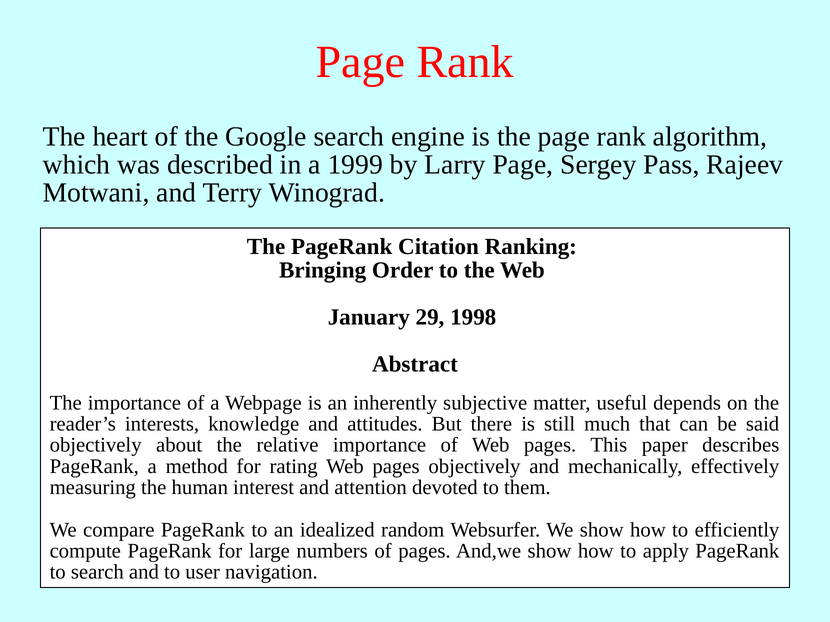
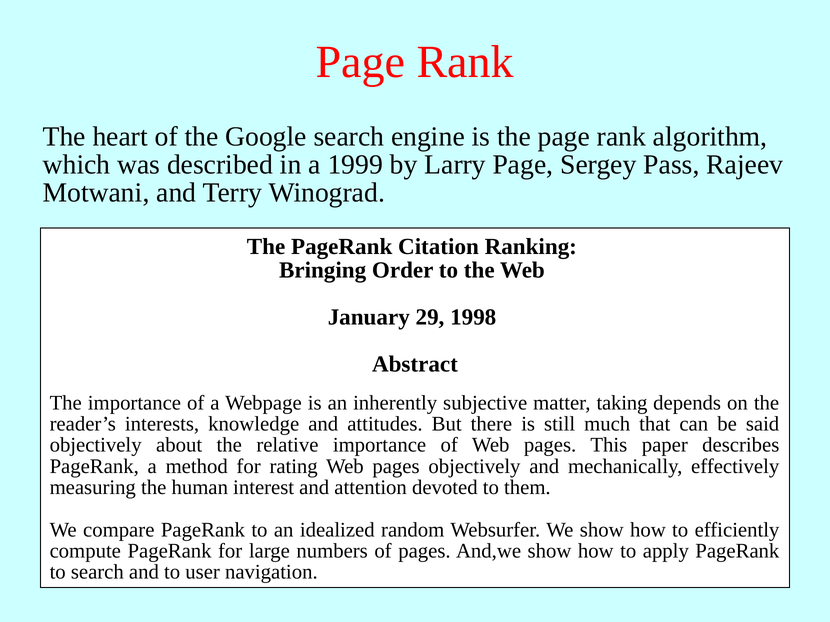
useful: useful -> taking (622, 403)
